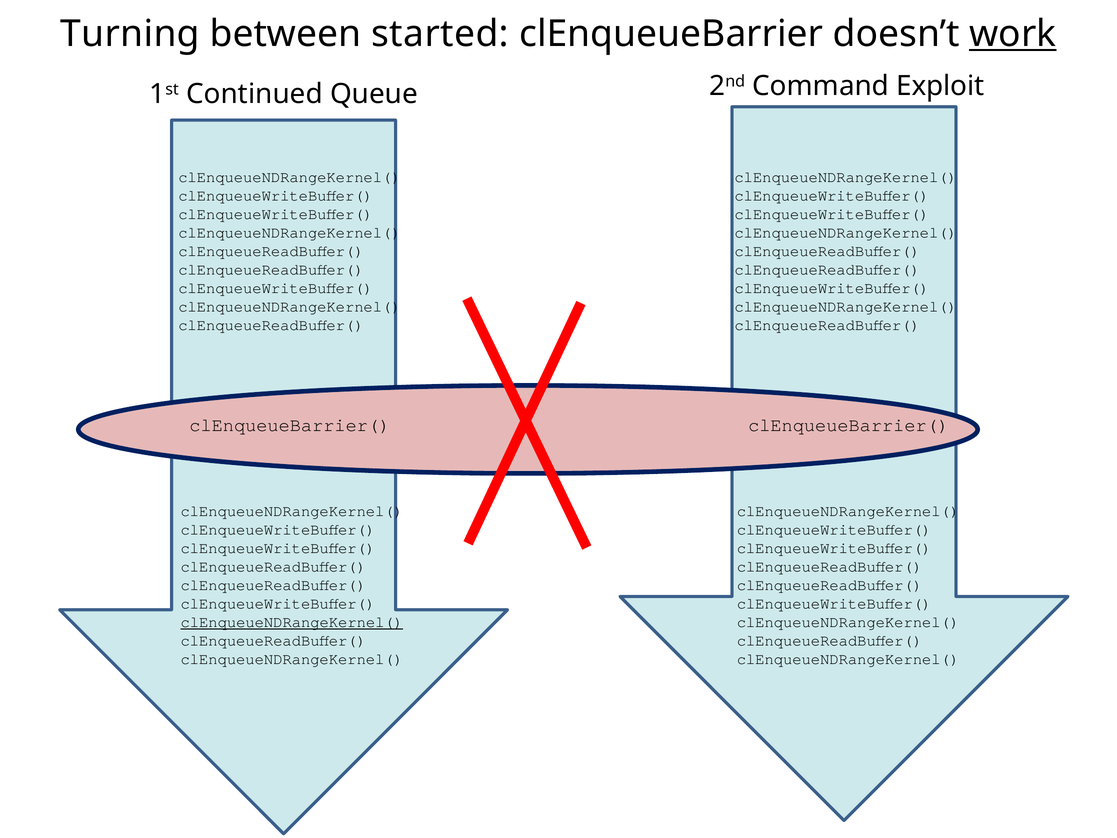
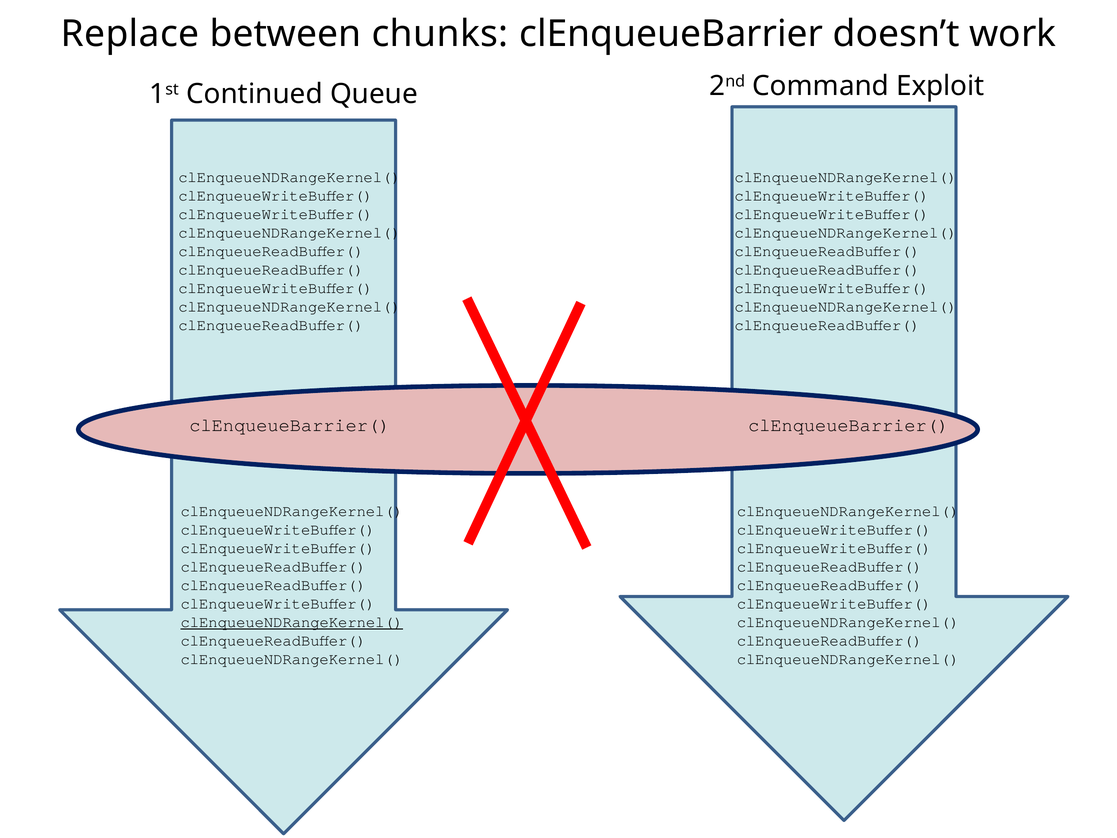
Turning: Turning -> Replace (130, 34)
started: started -> chunks (440, 34)
work underline: present -> none (1013, 34)
